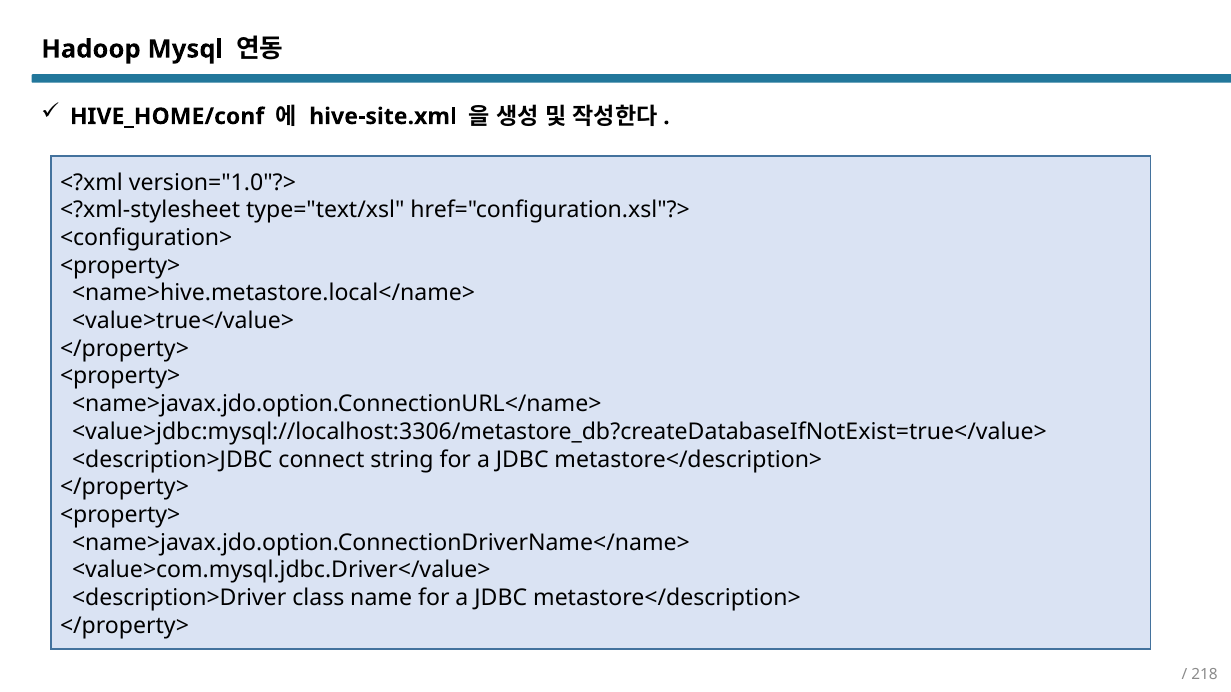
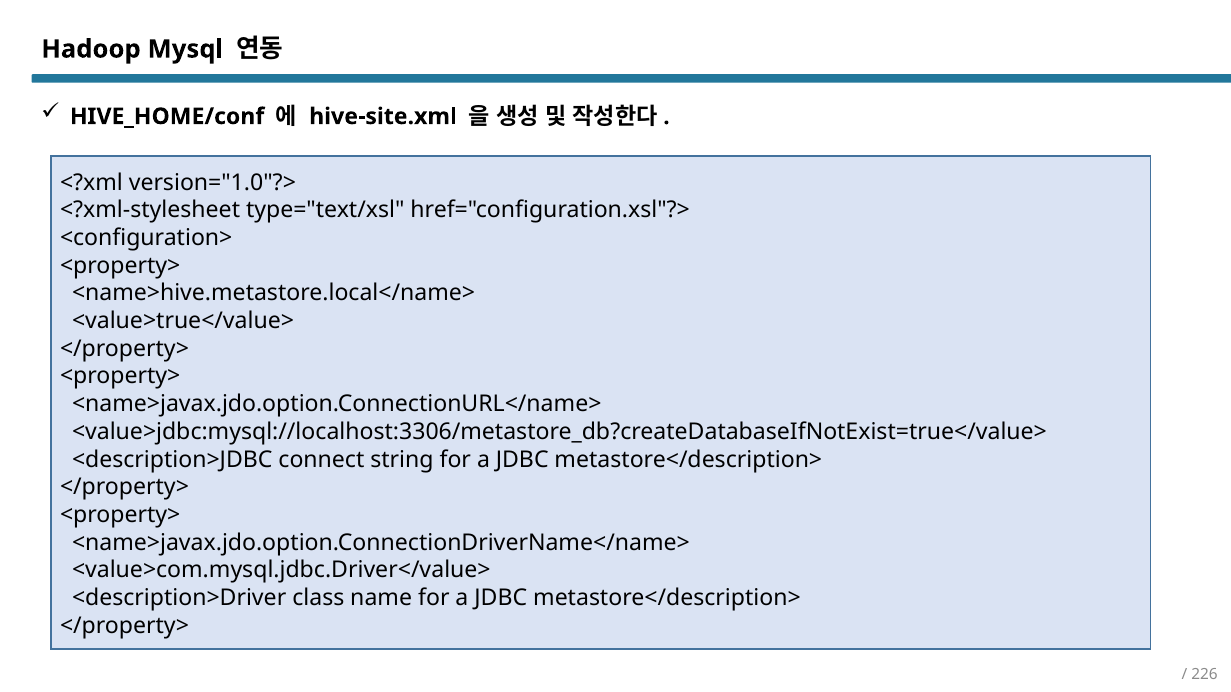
218: 218 -> 226 (1205, 675)
